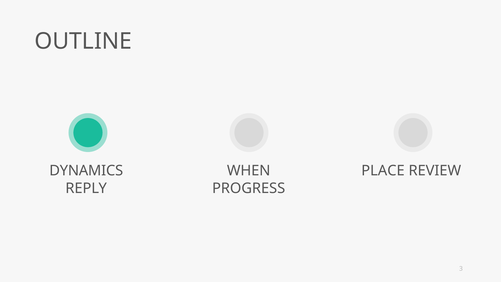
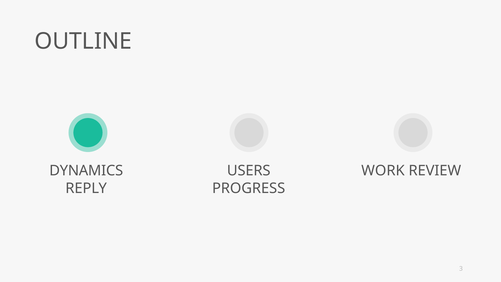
WHEN: WHEN -> USERS (249, 171)
PLACE: PLACE -> WORK (383, 171)
